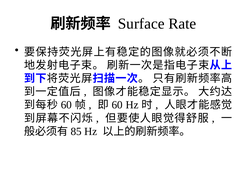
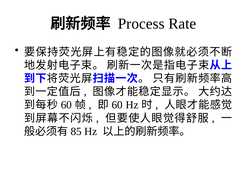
Surface: Surface -> Process (141, 24)
